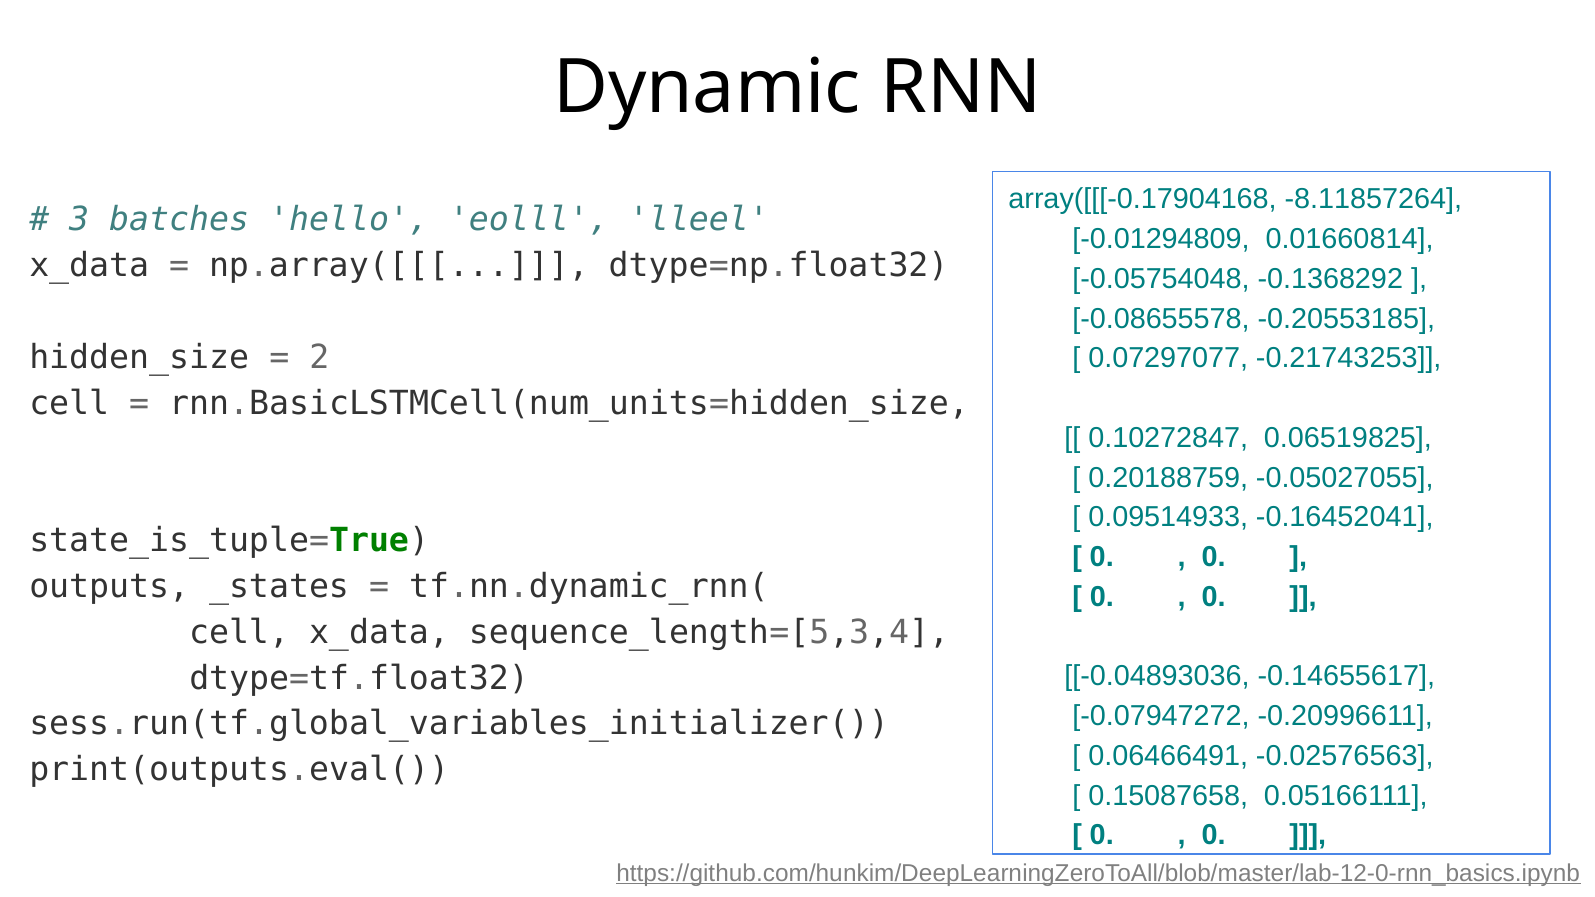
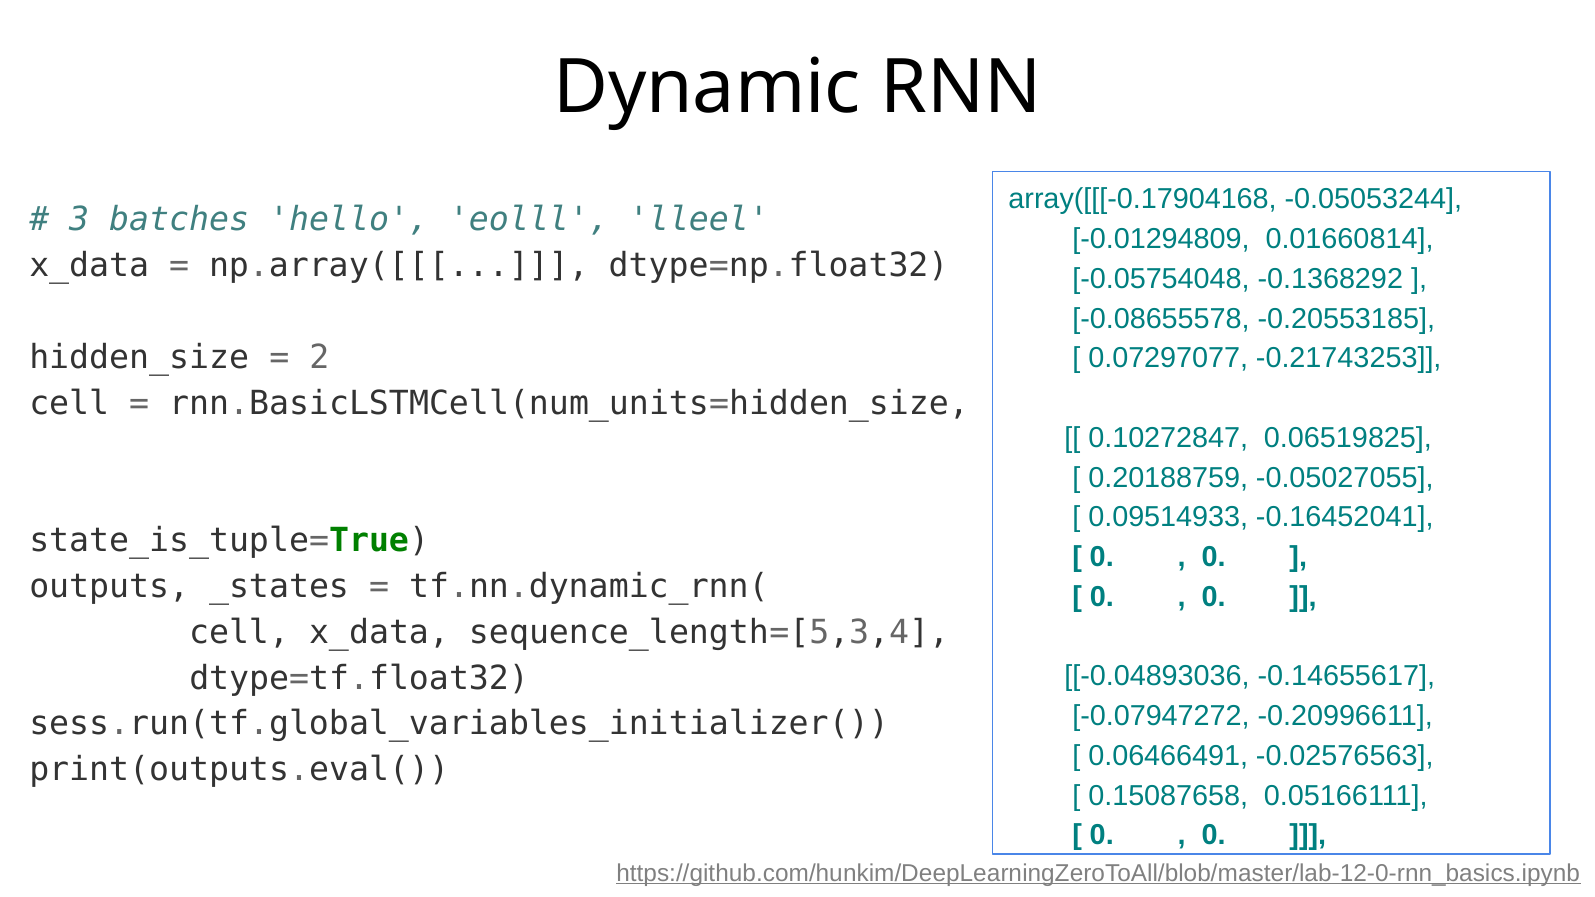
-8.11857264: -8.11857264 -> -0.05053244 (1373, 200)
